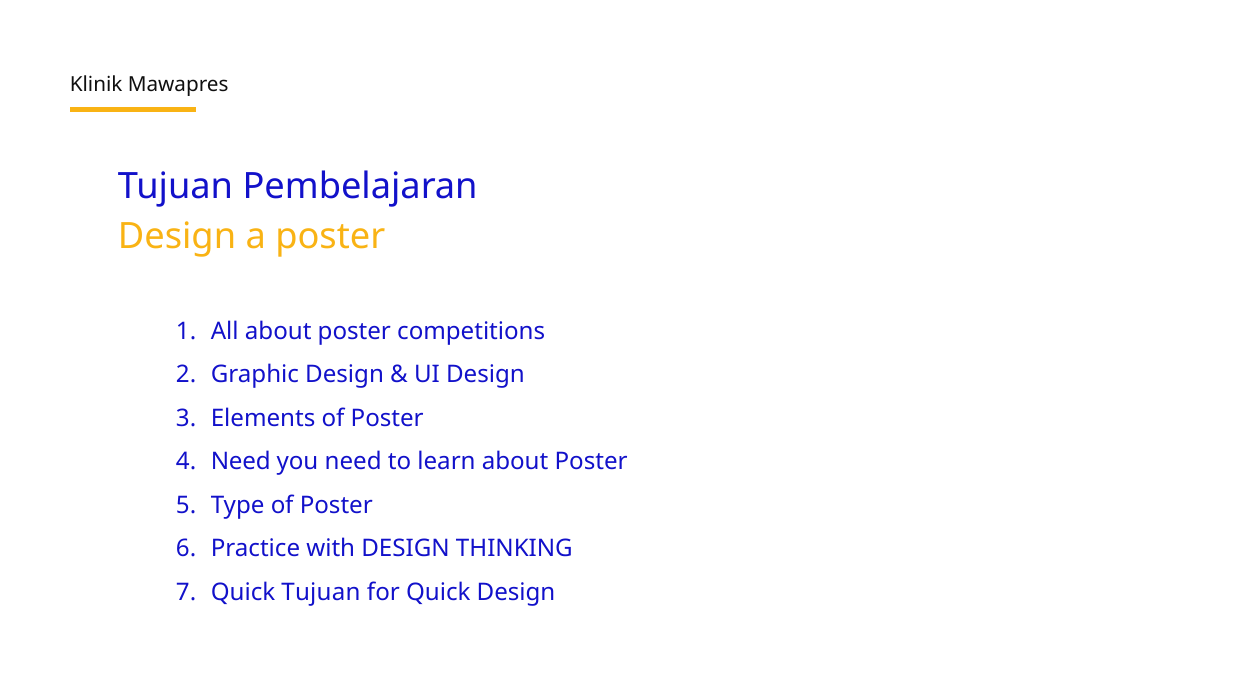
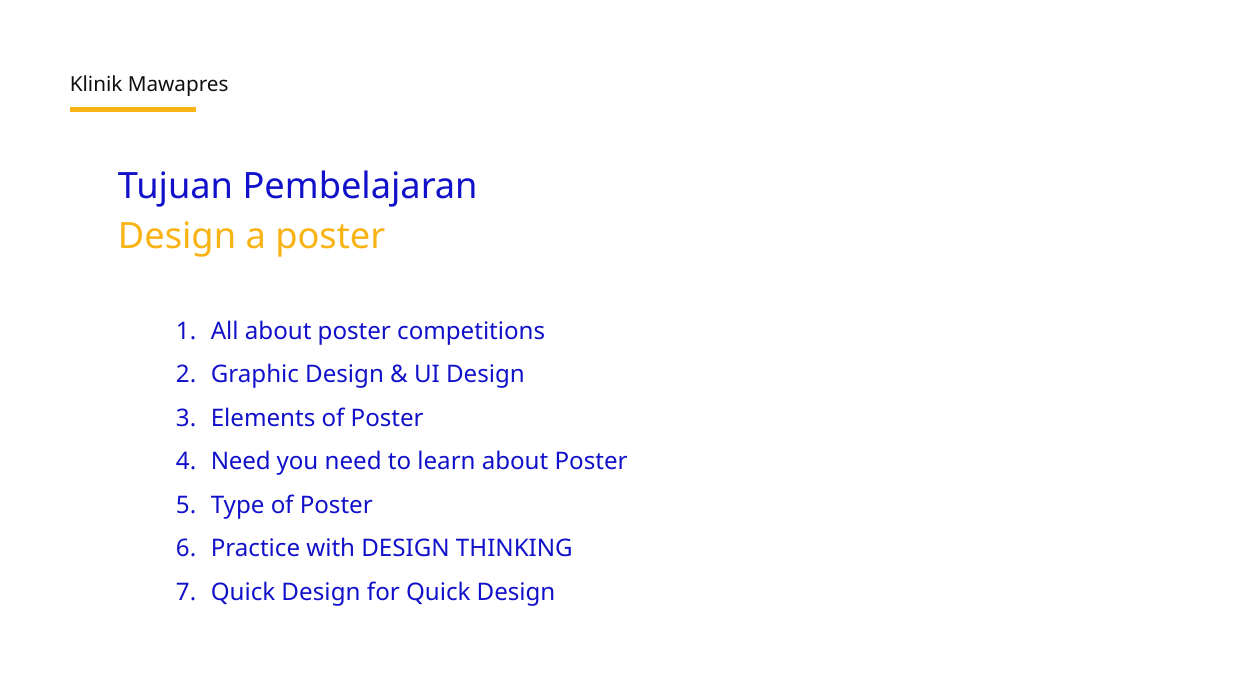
Tujuan: Tujuan -> Design (321, 592)
